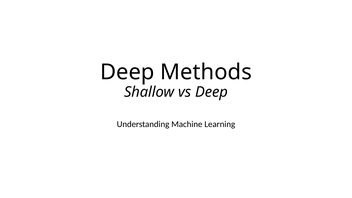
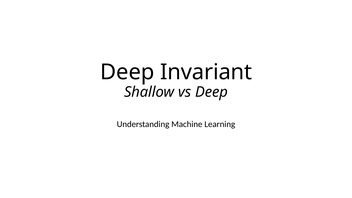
Methods: Methods -> Invariant (206, 72)
